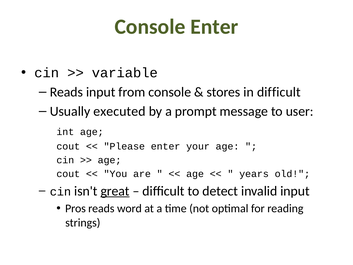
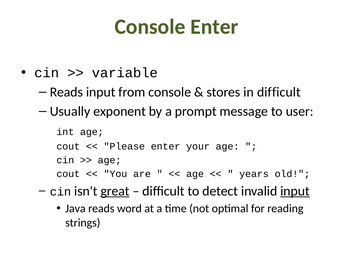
executed: executed -> exponent (120, 111)
input underline: none -> present (295, 191)
Pros: Pros -> Java (75, 208)
